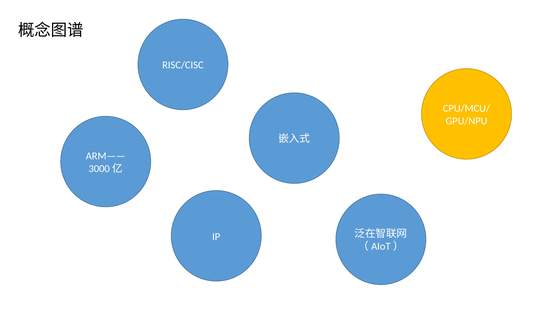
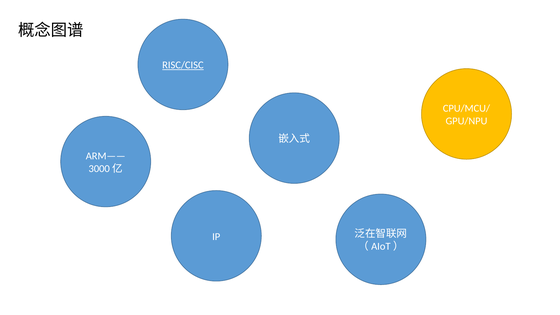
RISC/CISC underline: none -> present (183, 65)
